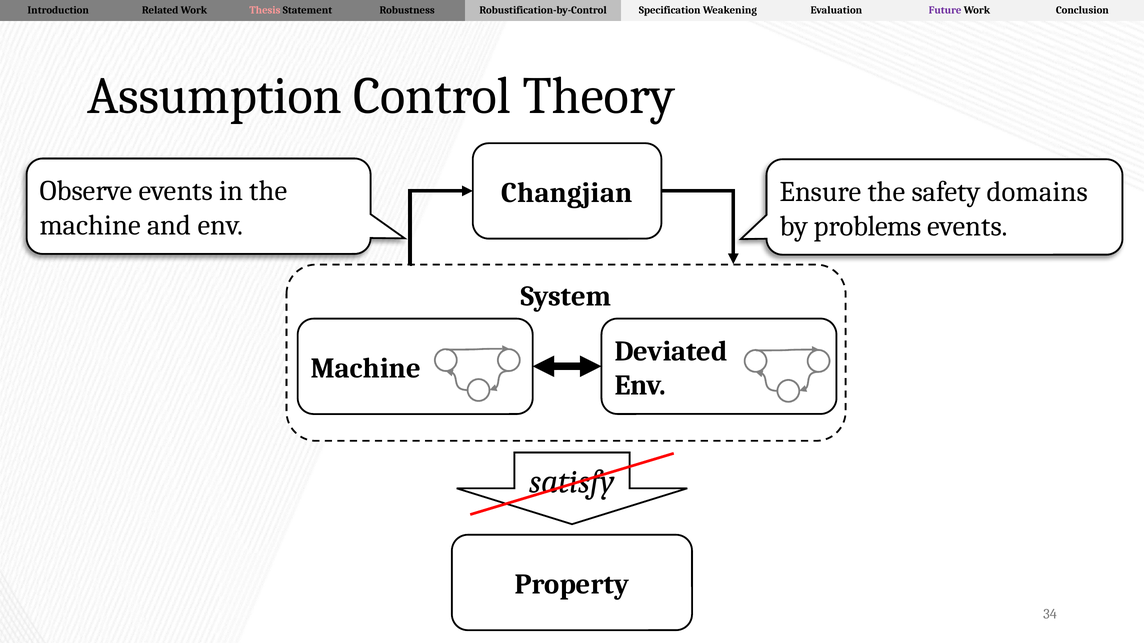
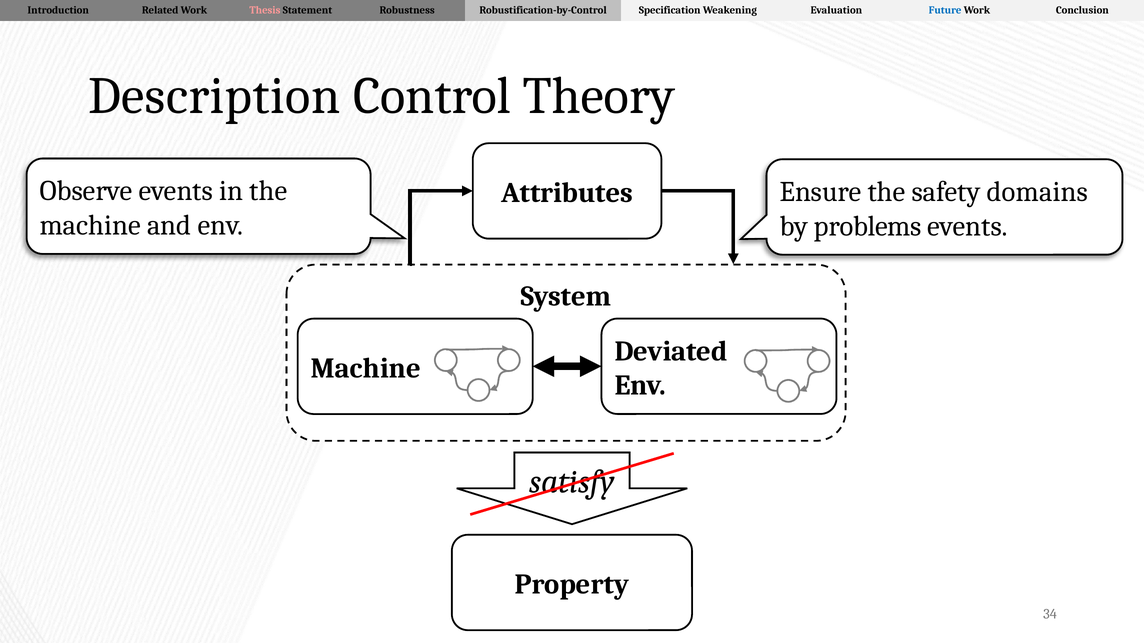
Future colour: purple -> blue (945, 10)
Assumption: Assumption -> Description (214, 96)
Changjian: Changjian -> Attributes (567, 193)
